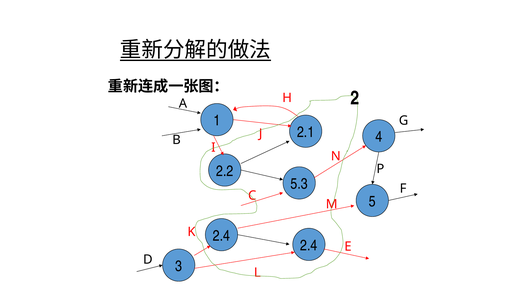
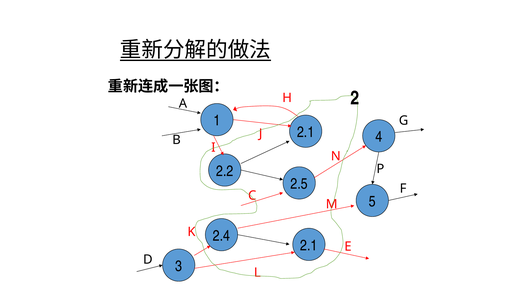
5.3: 5.3 -> 2.5 (299, 184)
2.4: 2.4 -> 2.1 (309, 246)
